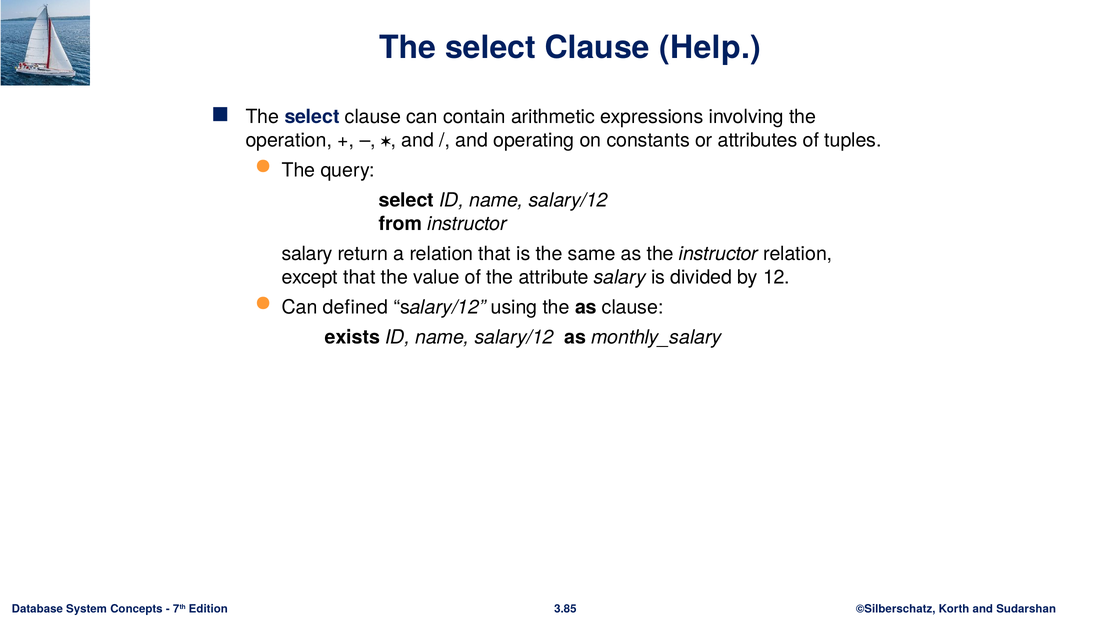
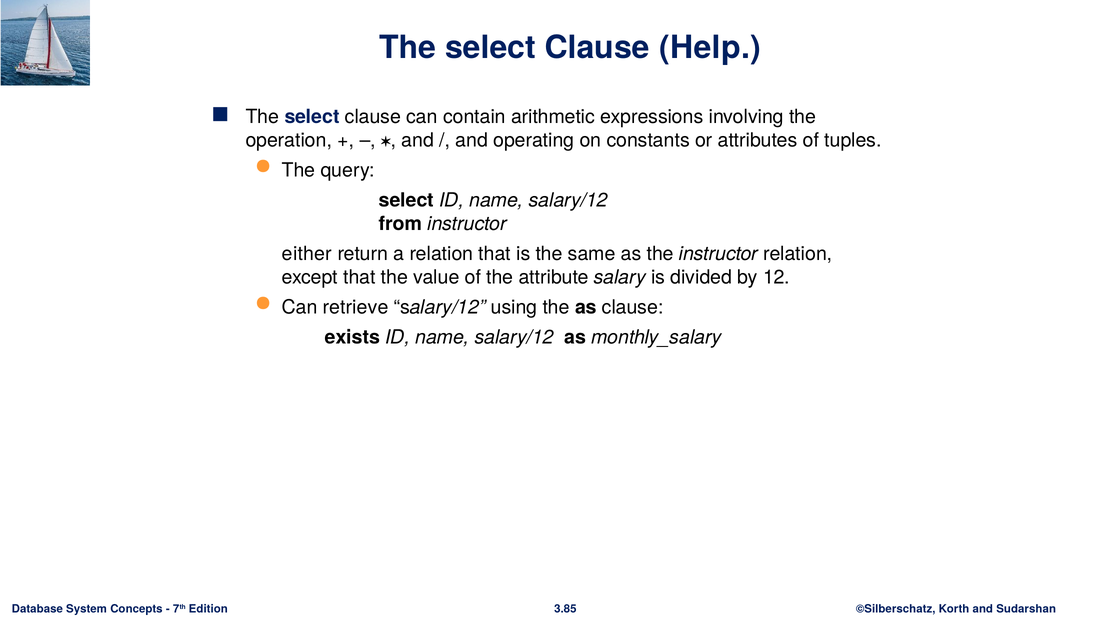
salary: salary -> either (307, 254)
defined: defined -> retrieve (356, 307)
